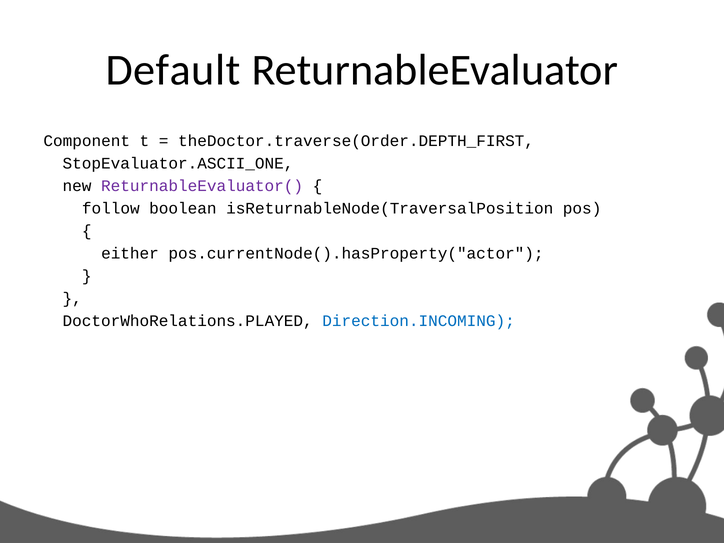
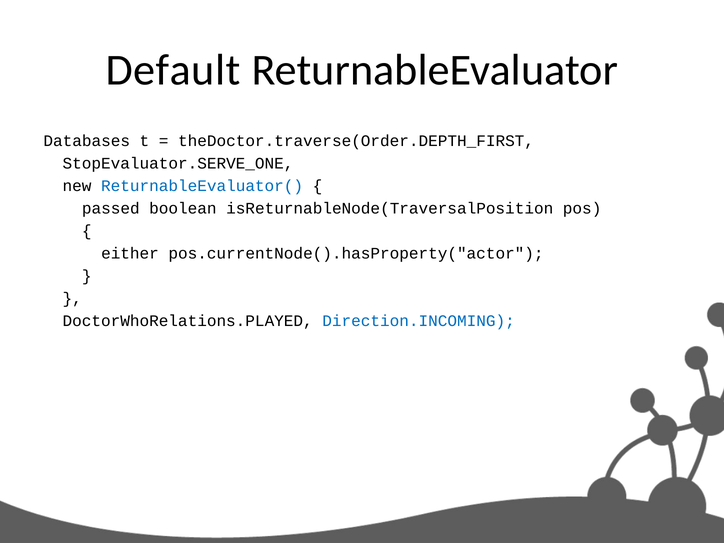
Component: Component -> Databases (87, 141)
StopEvaluator.ASCII_ONE: StopEvaluator.ASCII_ONE -> StopEvaluator.SERVE_ONE (178, 164)
ReturnableEvaluator( colour: purple -> blue (202, 186)
follow: follow -> passed (111, 209)
